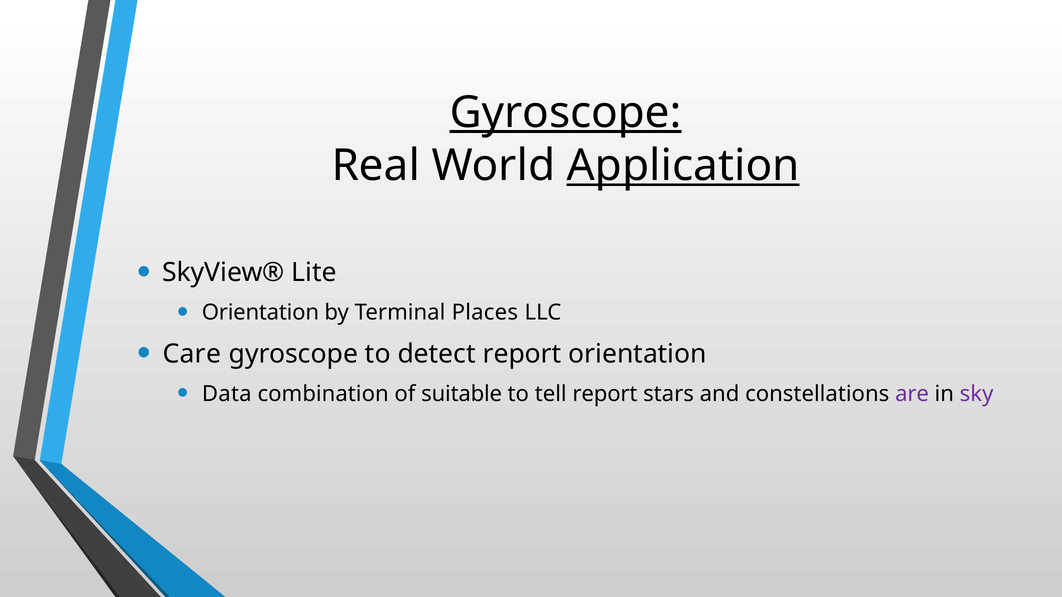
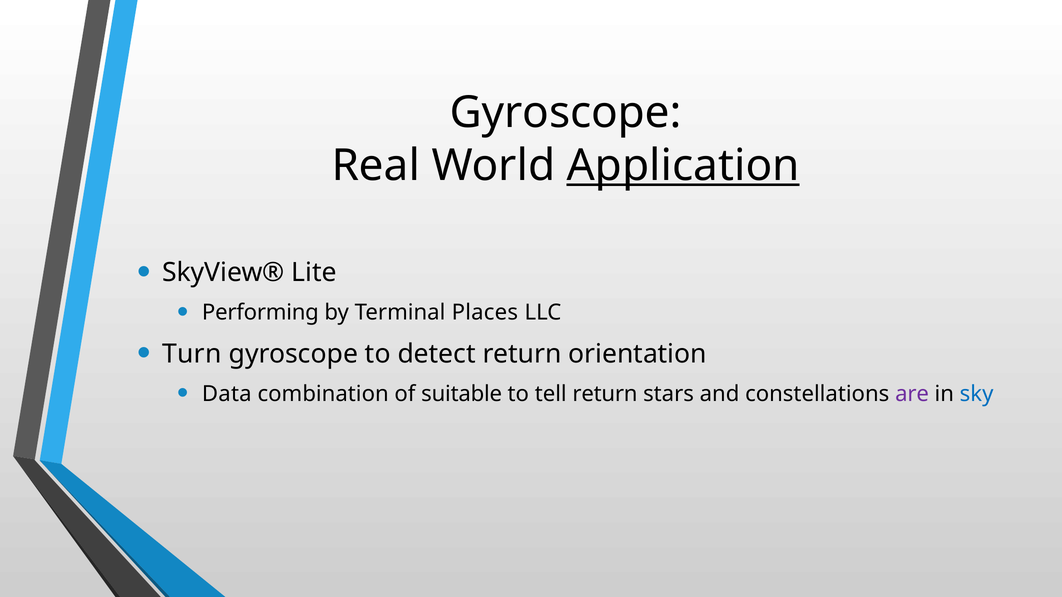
Gyroscope underline: present -> none (566, 113)
Orientation: Orientation -> Performing (260, 313)
Care: Care -> Turn (192, 354)
detect report: report -> return (522, 354)
tell report: report -> return (605, 394)
sky colour: purple -> blue (977, 394)
